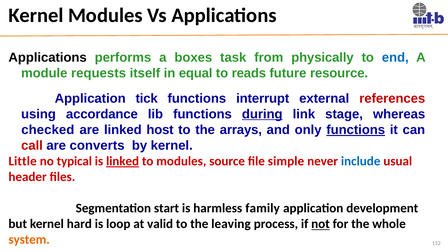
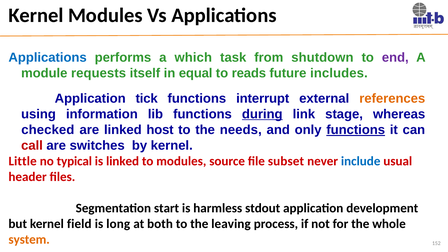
Applications colour: black -> blue (48, 58)
boxes: boxes -> which (193, 58)
physically: physically -> shutdown (322, 58)
end colour: blue -> purple (395, 58)
resource: resource -> includes (339, 73)
references colour: red -> orange (392, 98)
accordance: accordance -> information (102, 114)
arrays: arrays -> needs (241, 130)
converts: converts -> switches (97, 146)
linked underline: present -> none (123, 161)
simple: simple -> subset (286, 161)
family: family -> stdout (263, 208)
hard: hard -> field (79, 224)
loop: loop -> long (118, 224)
valid: valid -> both (160, 224)
not underline: present -> none (321, 224)
